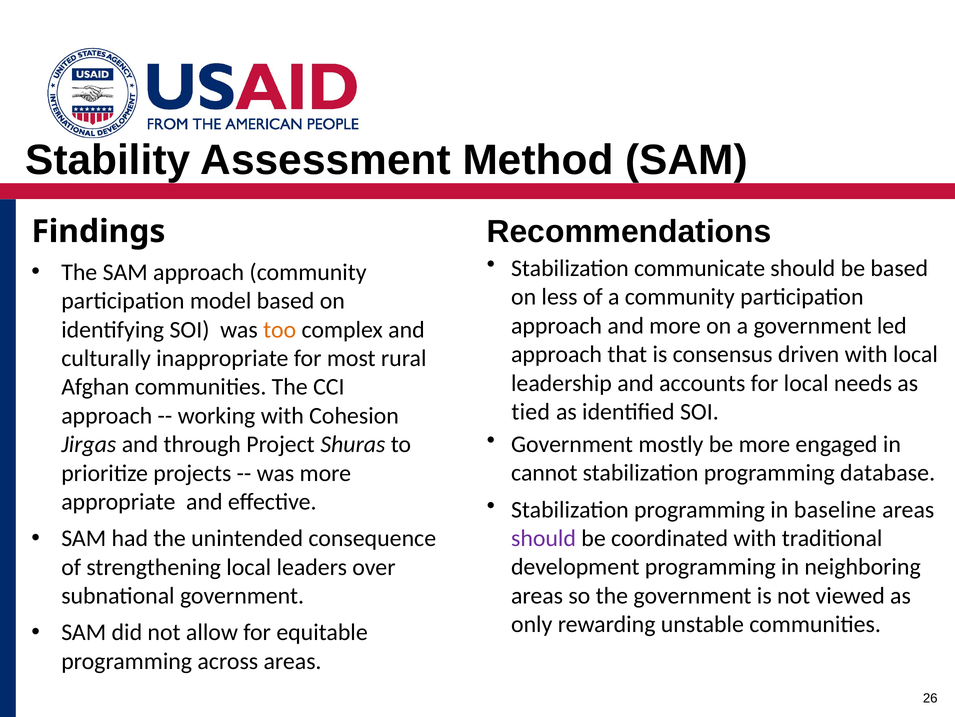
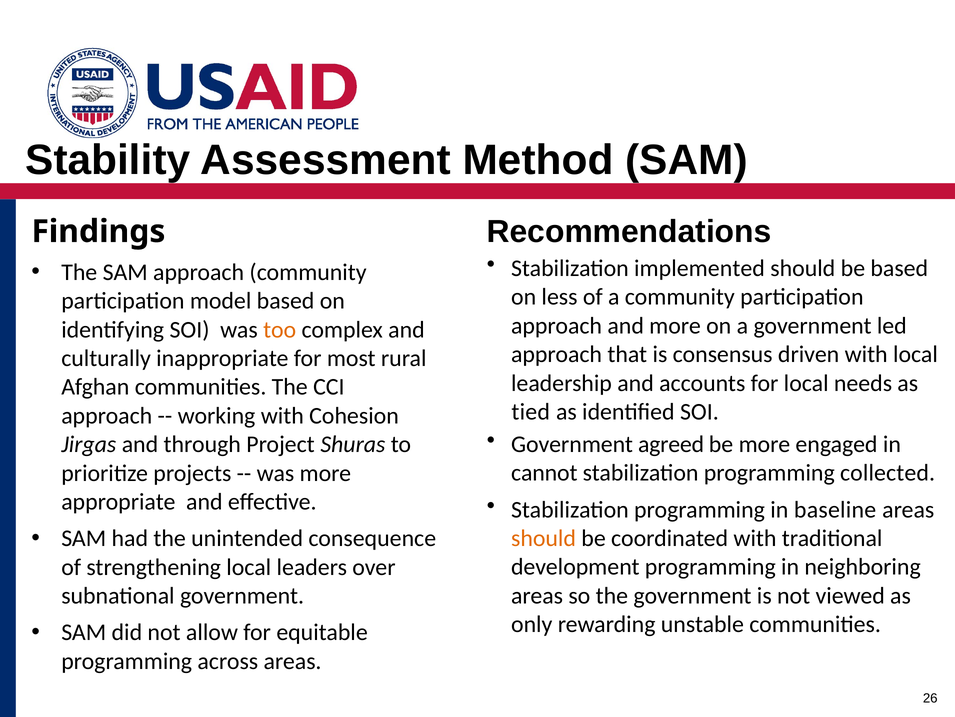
communicate: communicate -> implemented (699, 268)
mostly: mostly -> agreed (671, 444)
database: database -> collected (888, 473)
should colour: purple -> orange (544, 538)
